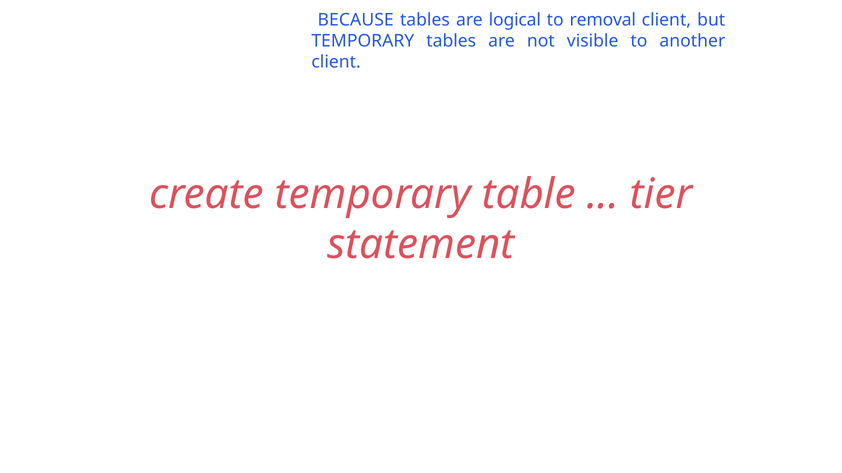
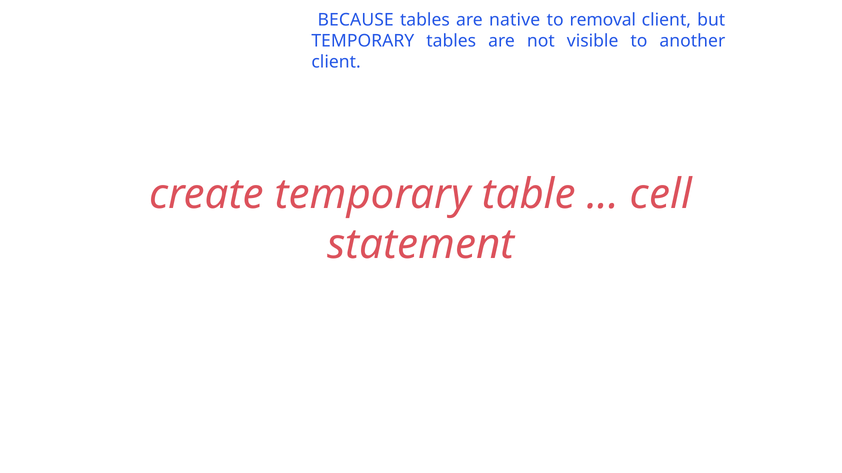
logical: logical -> native (515, 20)
tier: tier -> cell (661, 194)
